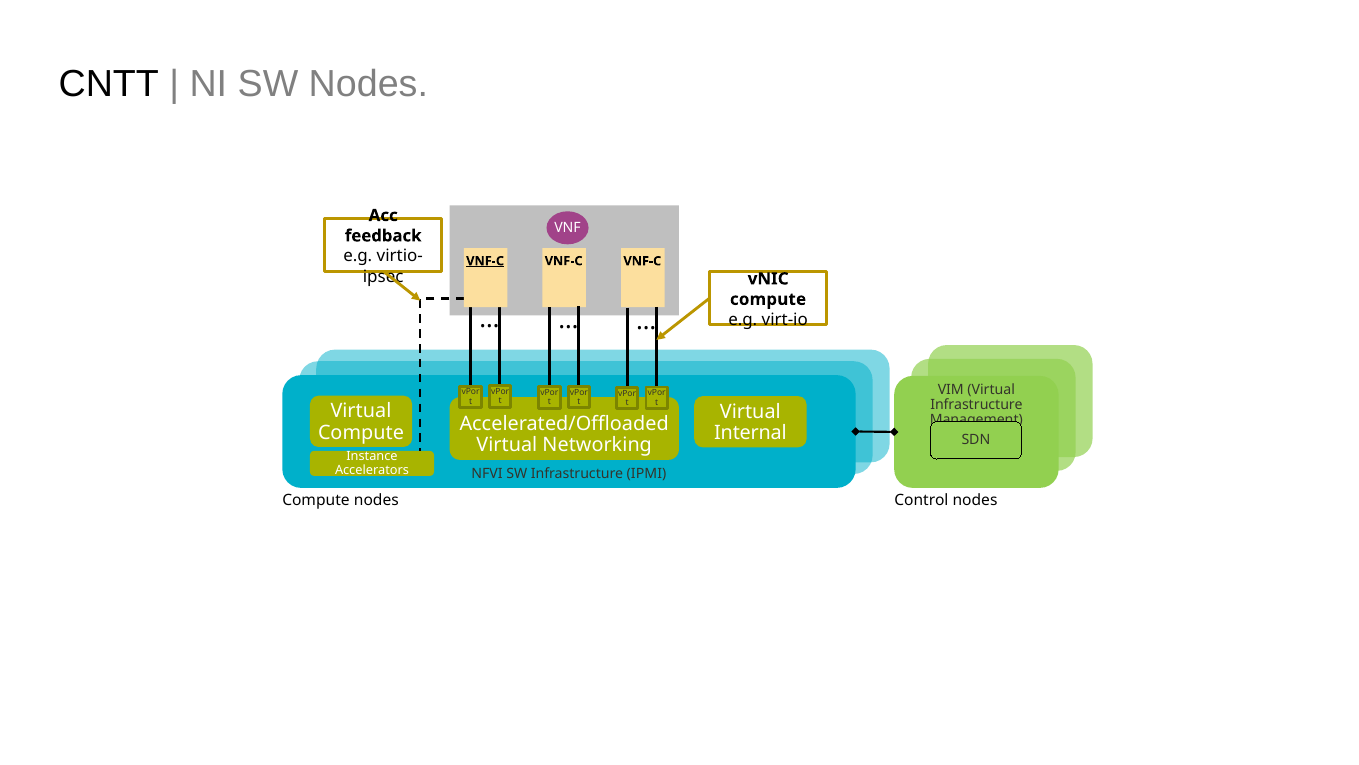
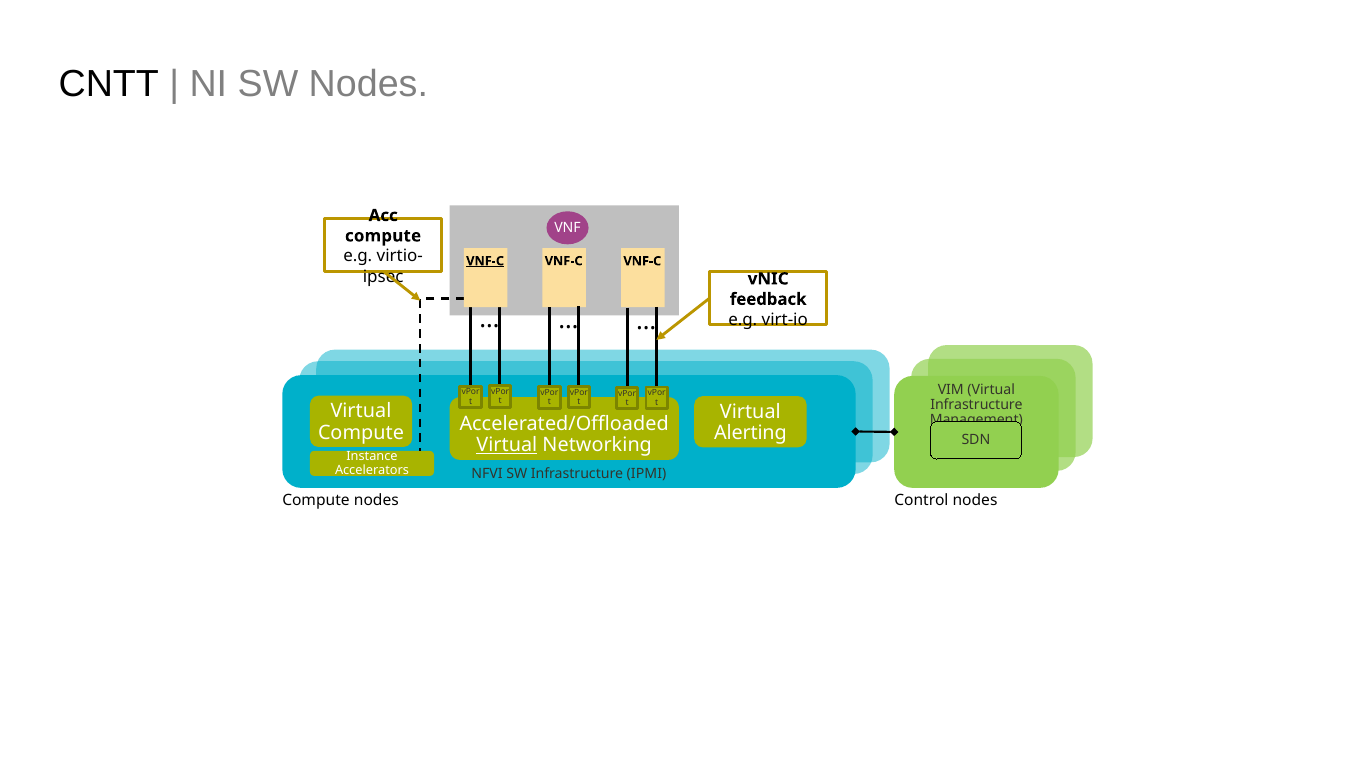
feedback: feedback -> compute (383, 236)
compute: compute -> feedback (768, 299)
Internal: Internal -> Alerting (750, 433)
Virtual underline: none -> present (507, 445)
